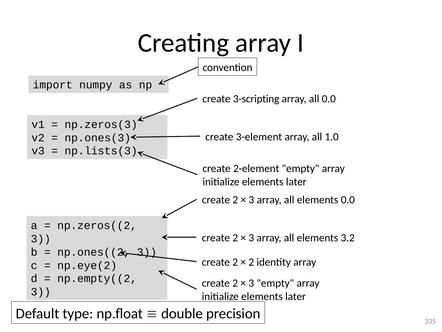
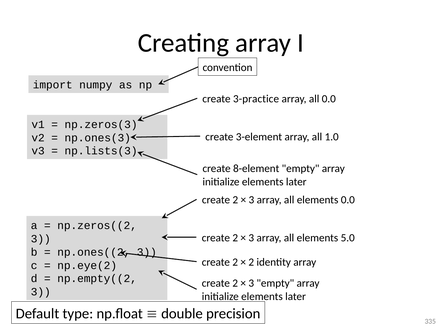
3-scripting: 3-scripting -> 3-practice (256, 99)
2-element: 2-element -> 8-element (256, 168)
3.2: 3.2 -> 5.0 (348, 238)
